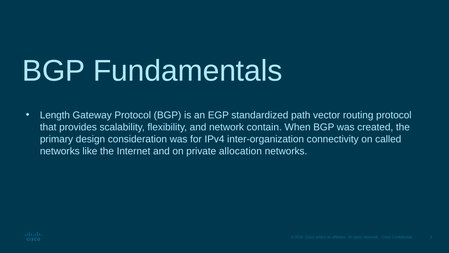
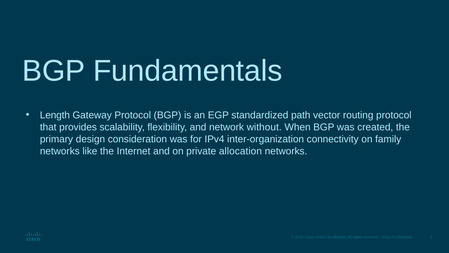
contain: contain -> without (264, 127)
called: called -> family (388, 139)
